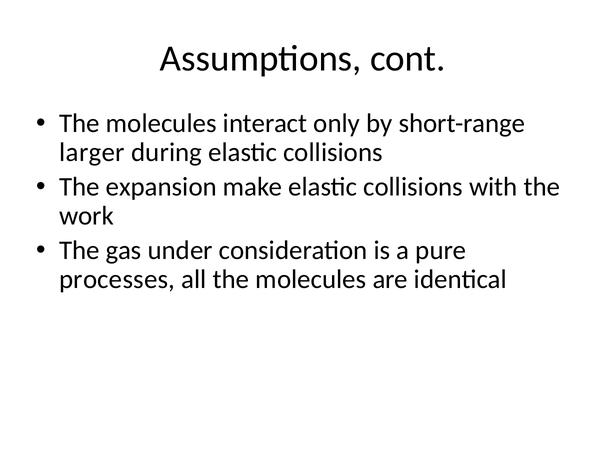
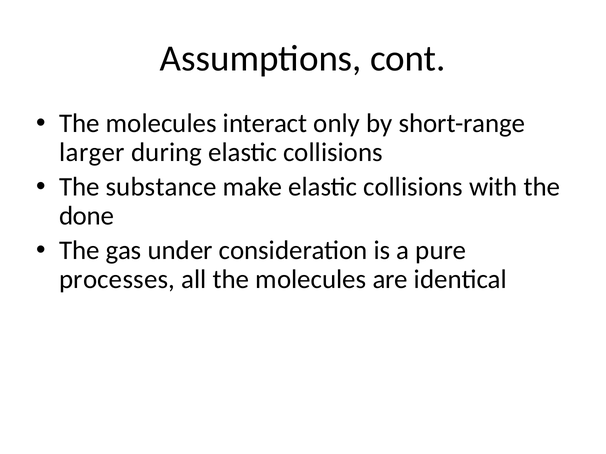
expansion: expansion -> substance (161, 187)
work: work -> done (87, 216)
